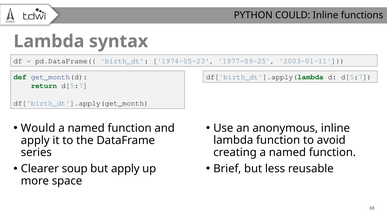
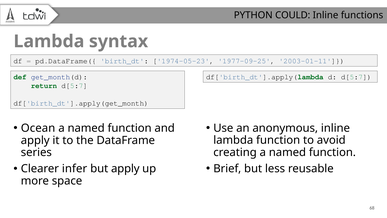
Would: Would -> Ocean (38, 128)
soup: soup -> infer (75, 168)
